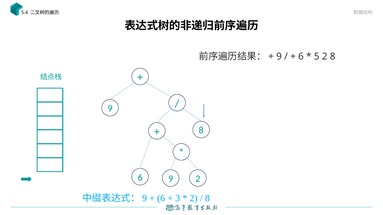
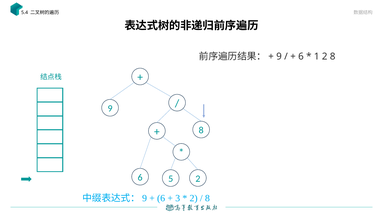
5: 5 -> 1 (317, 57)
6 9: 9 -> 5 (171, 179)
